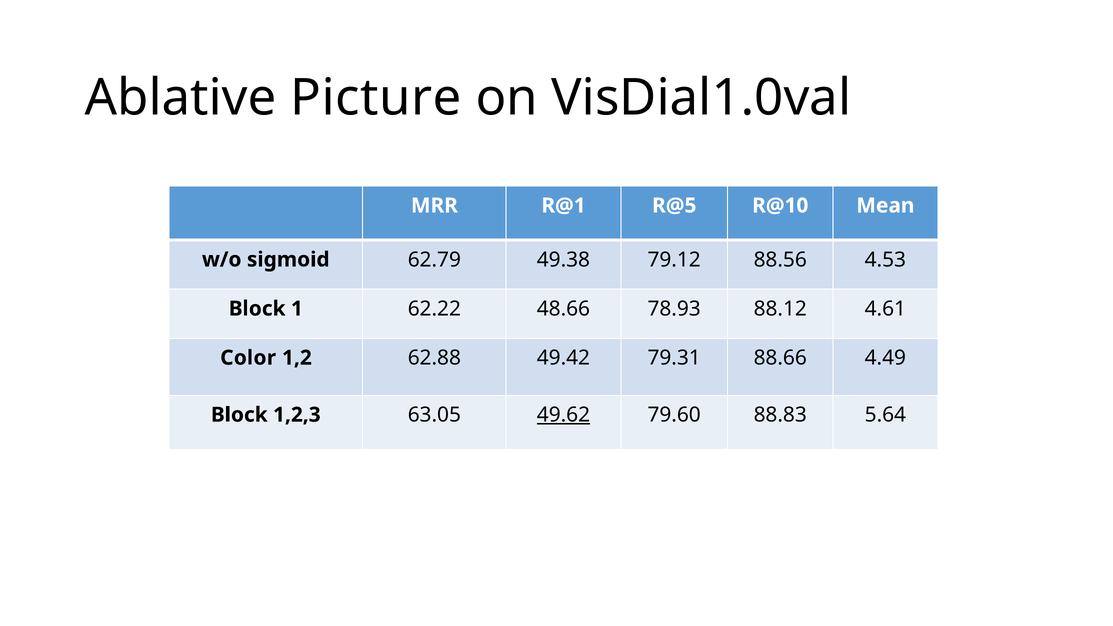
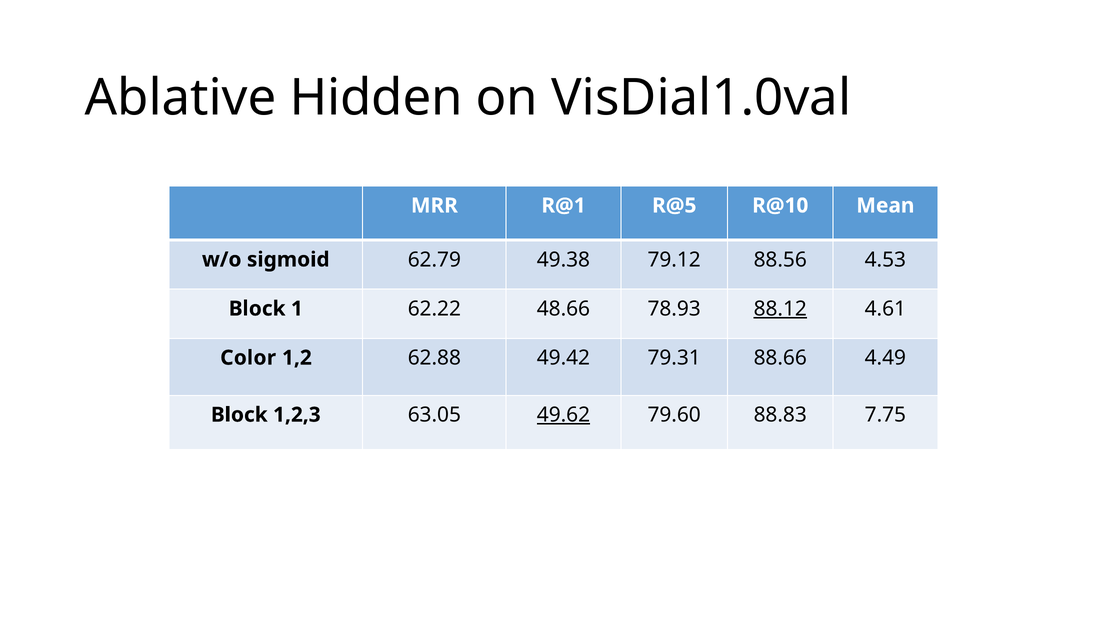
Picture: Picture -> Hidden (376, 98)
88.12 underline: none -> present (780, 309)
5.64: 5.64 -> 7.75 (885, 415)
